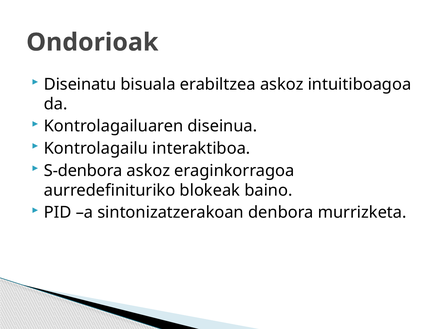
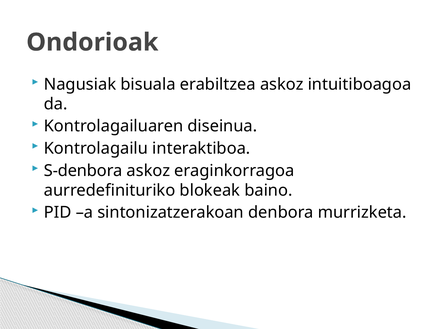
Diseinatu: Diseinatu -> Nagusiak (80, 84)
